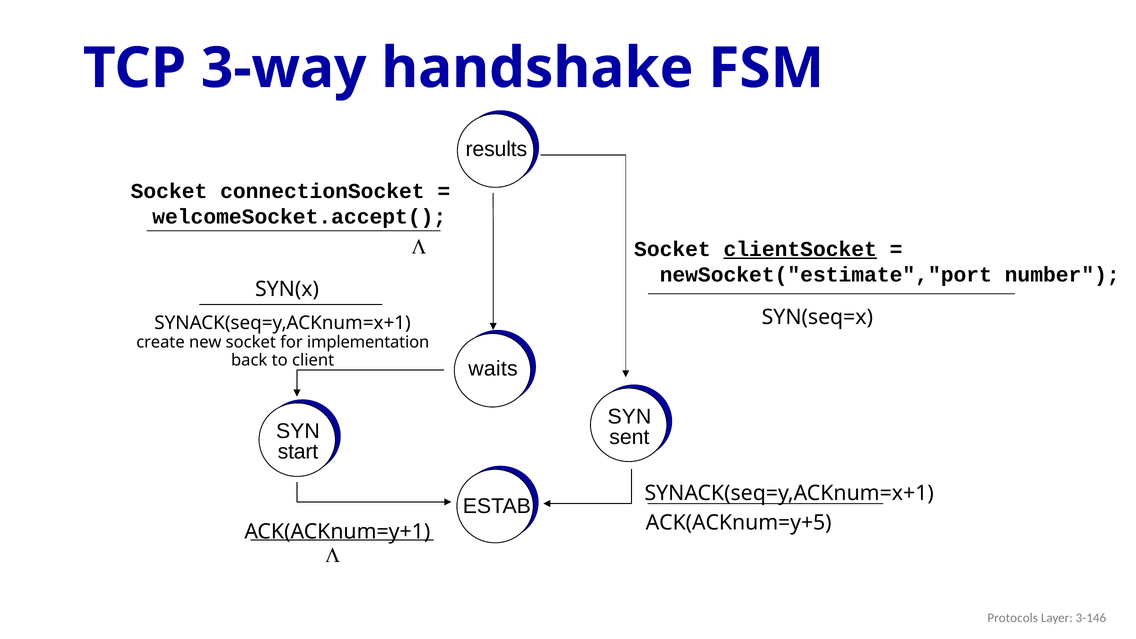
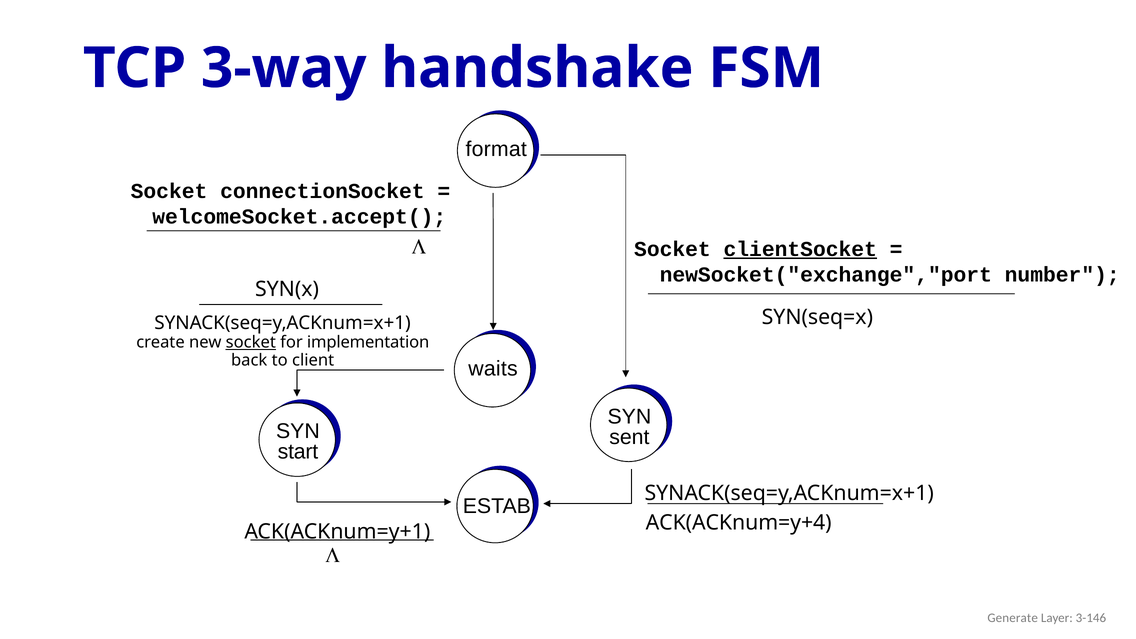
results: results -> format (496, 149)
newSocket("estimate","port: newSocket("estimate","port -> newSocket("exchange","port (826, 275)
socket underline: none -> present (251, 342)
ACK(ACKnum=y+5: ACK(ACKnum=y+5 -> ACK(ACKnum=y+4 (739, 523)
Protocols: Protocols -> Generate (1013, 618)
